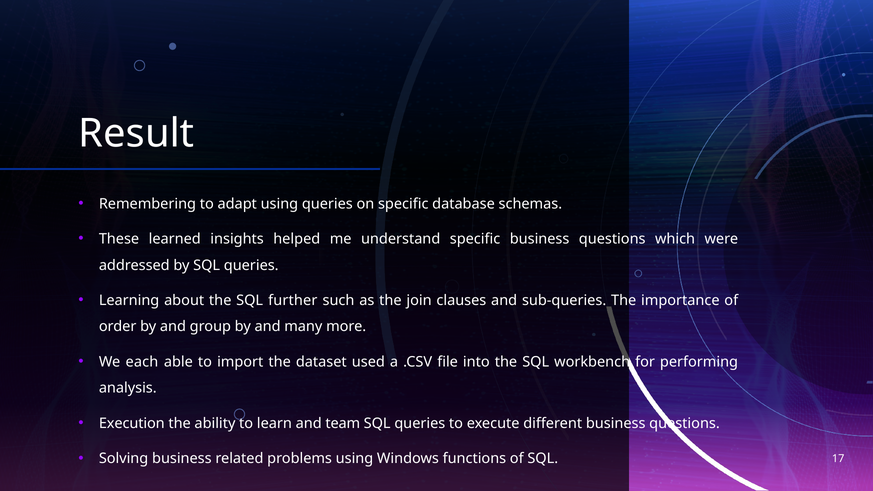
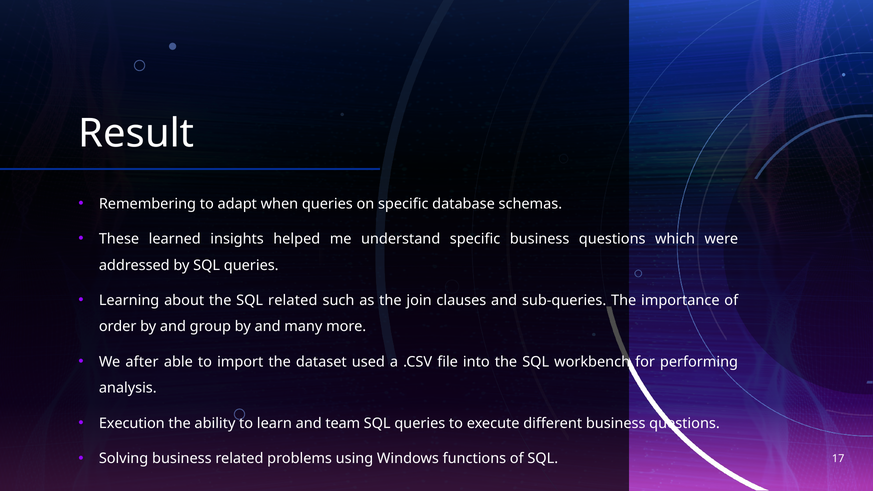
adapt using: using -> when (279, 204)
SQL further: further -> related (293, 301)
each: each -> after (142, 362)
